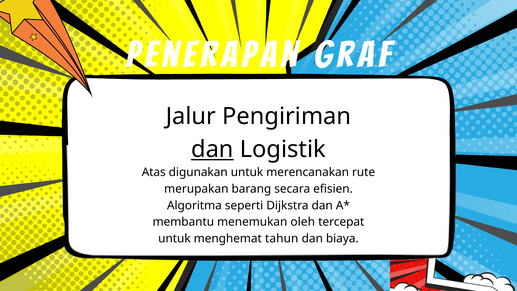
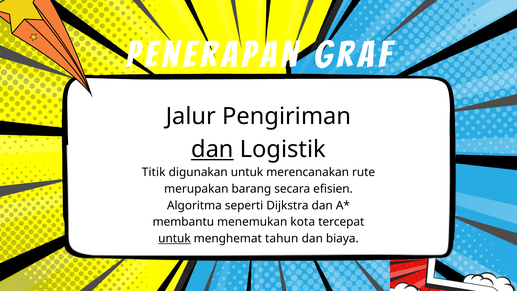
Atas: Atas -> Titik (154, 172)
oleh: oleh -> kota (303, 222)
untuk underline: none -> present (174, 238)
